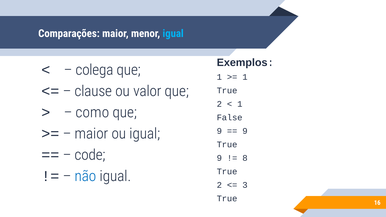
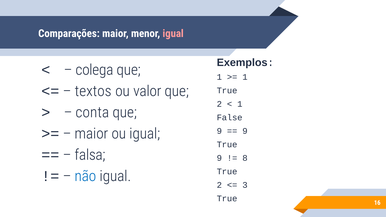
igual colour: light blue -> pink (173, 33)
clause: clause -> textos (93, 91)
como: como -> conta (92, 112)
code: code -> falsa (90, 155)
